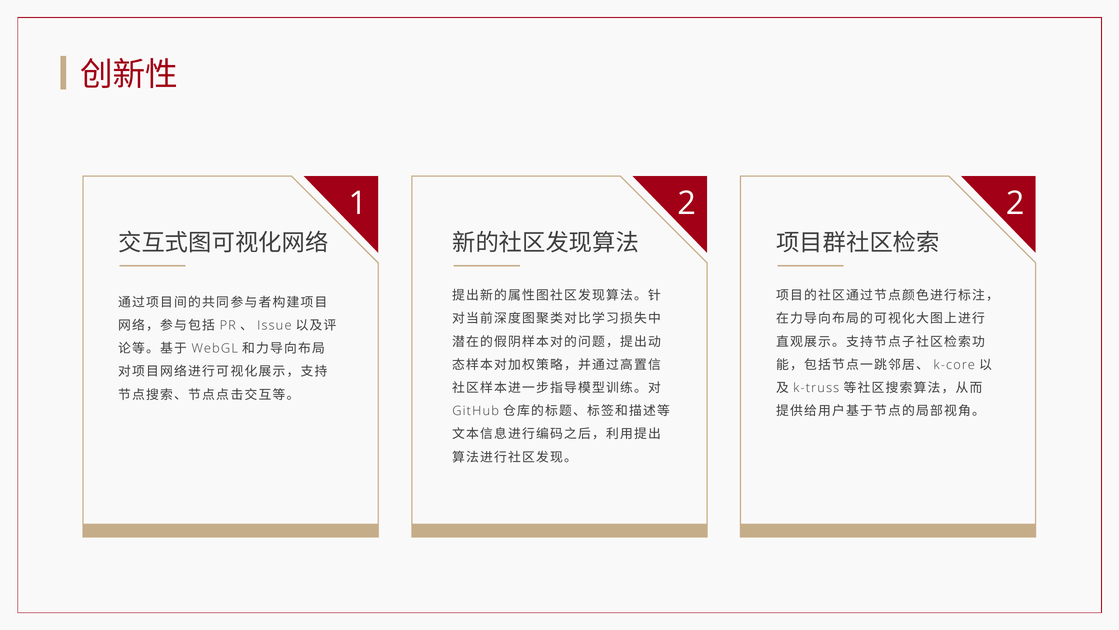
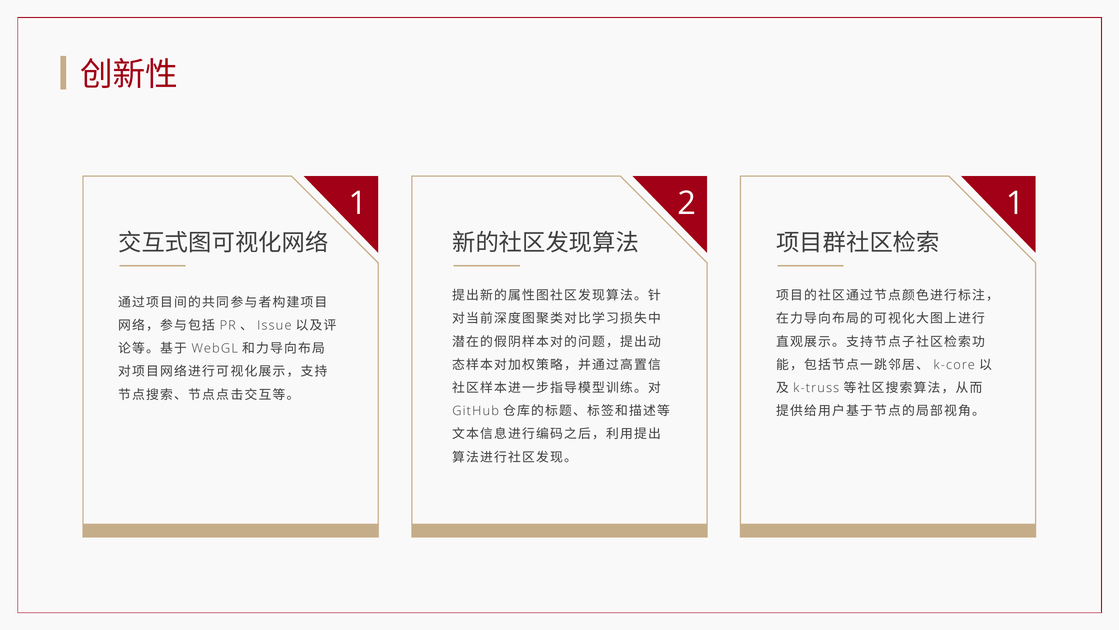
1 2: 2 -> 1 (1015, 203)
